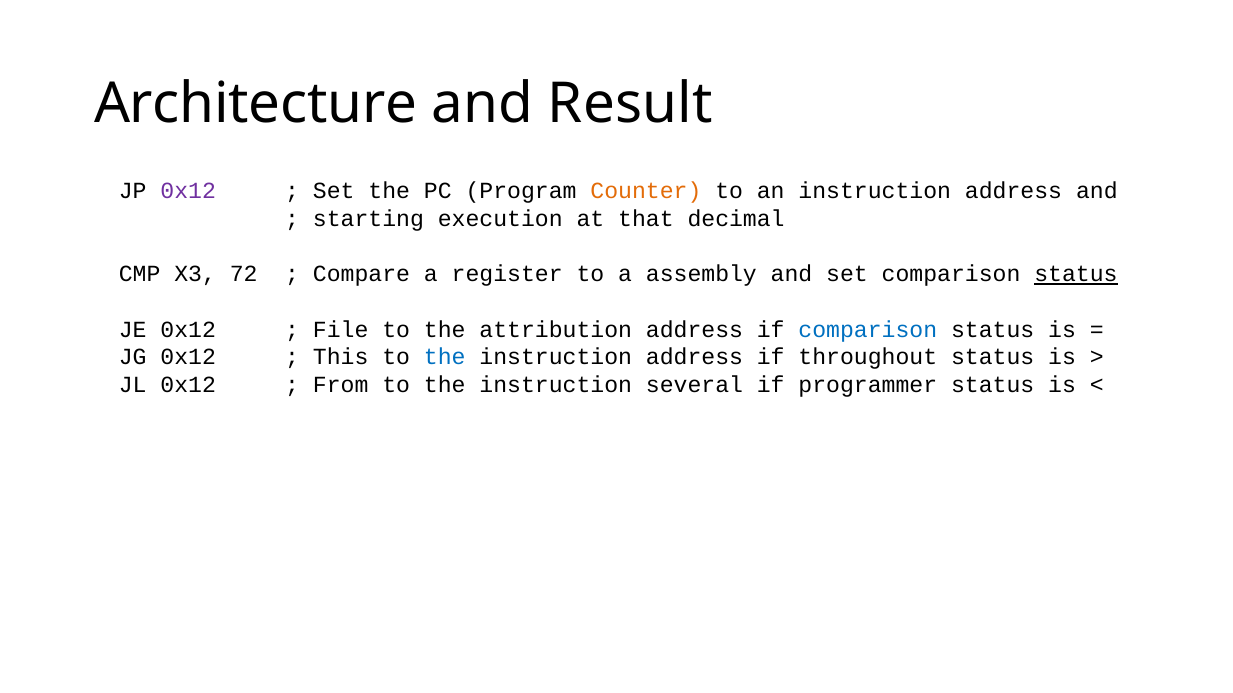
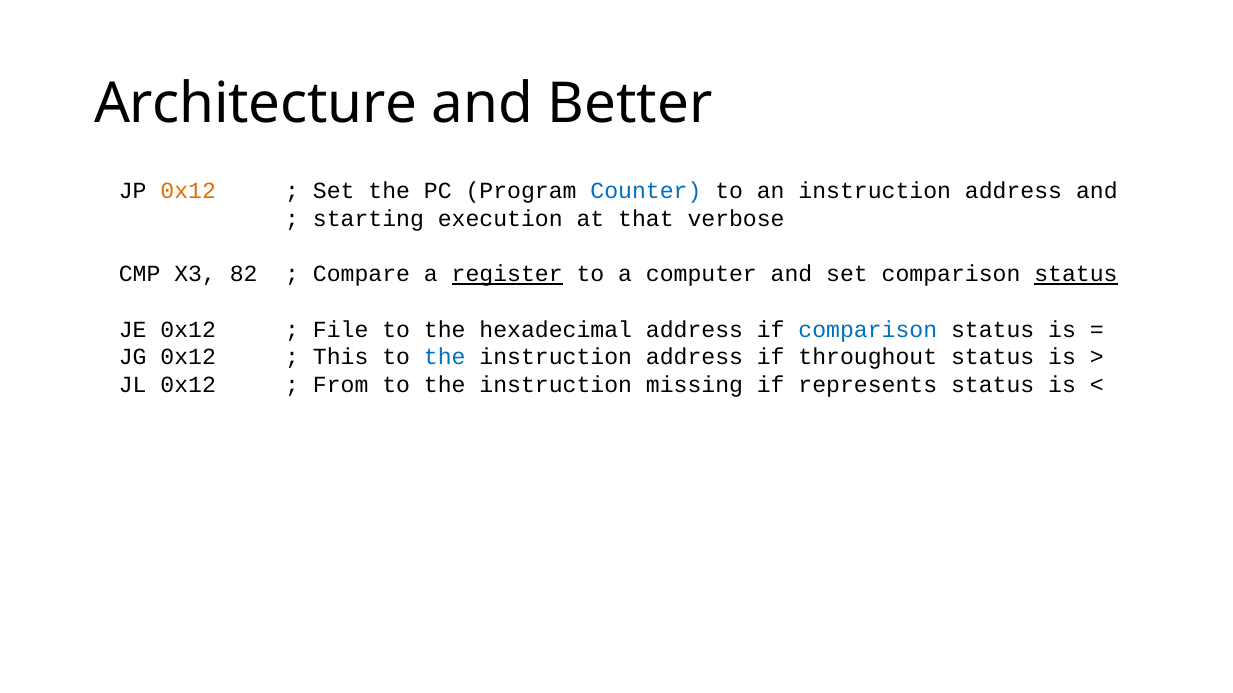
Result: Result -> Better (630, 104)
0x12 colour: purple -> orange (188, 191)
Counter colour: orange -> blue (646, 191)
decimal: decimal -> verbose (736, 219)
72: 72 -> 82 (244, 274)
register underline: none -> present (507, 274)
assembly: assembly -> computer (701, 274)
attribution: attribution -> hexadecimal (556, 330)
several: several -> missing (694, 385)
programmer: programmer -> represents (868, 385)
